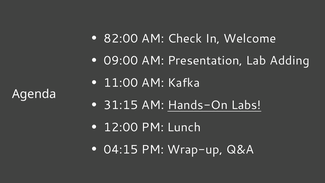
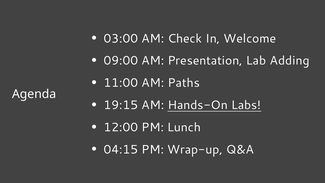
82:00: 82:00 -> 03:00 (121, 38)
Kafka: Kafka -> Paths (184, 83)
31:15: 31:15 -> 19:15 (121, 105)
